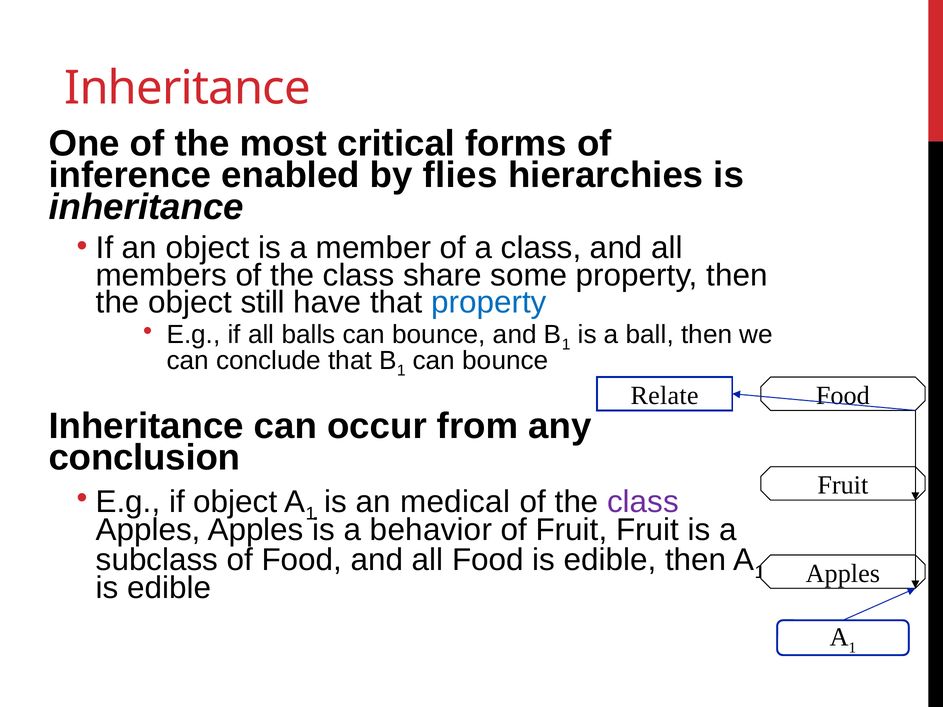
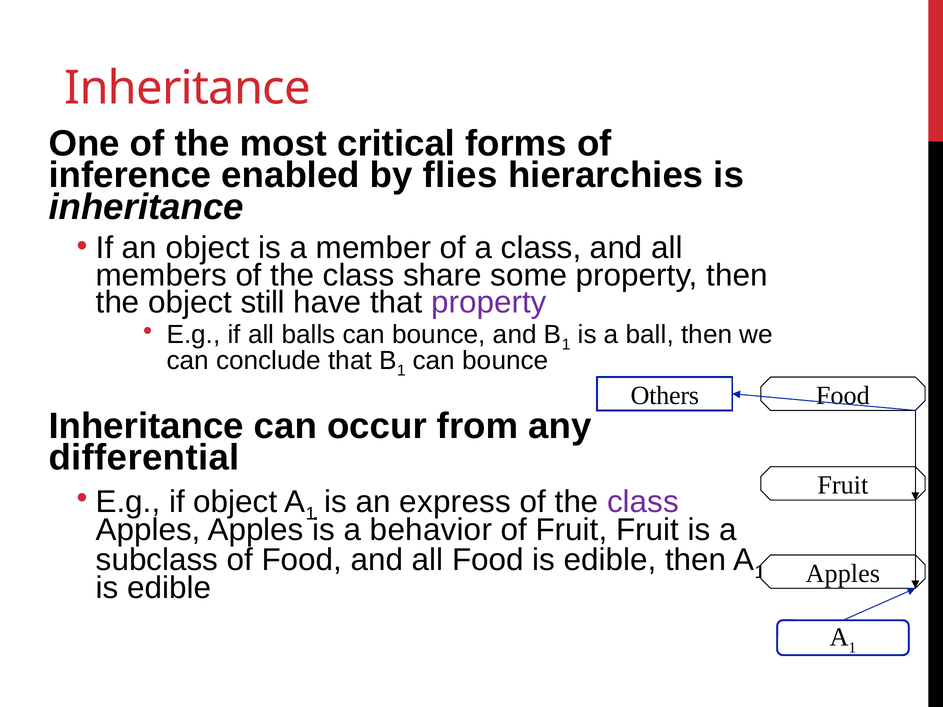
property colour: blue -> purple (489, 303)
Relate: Relate -> Others (665, 396)
conclusion: conclusion -> differential (144, 458)
medical: medical -> express (455, 502)
